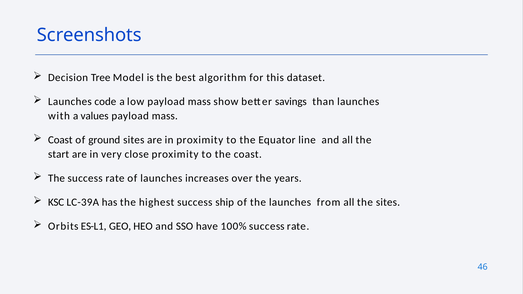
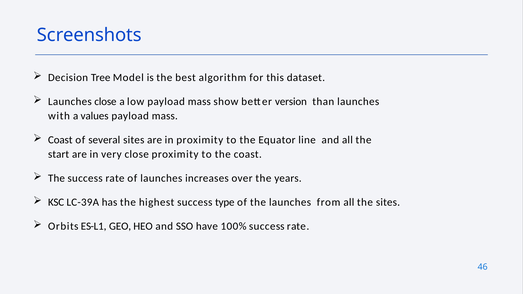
Launches code: code -> close (105, 102)
savings: savings -> version (291, 102)
ground: ground -> several (104, 140)
ship: ship -> type (225, 202)
